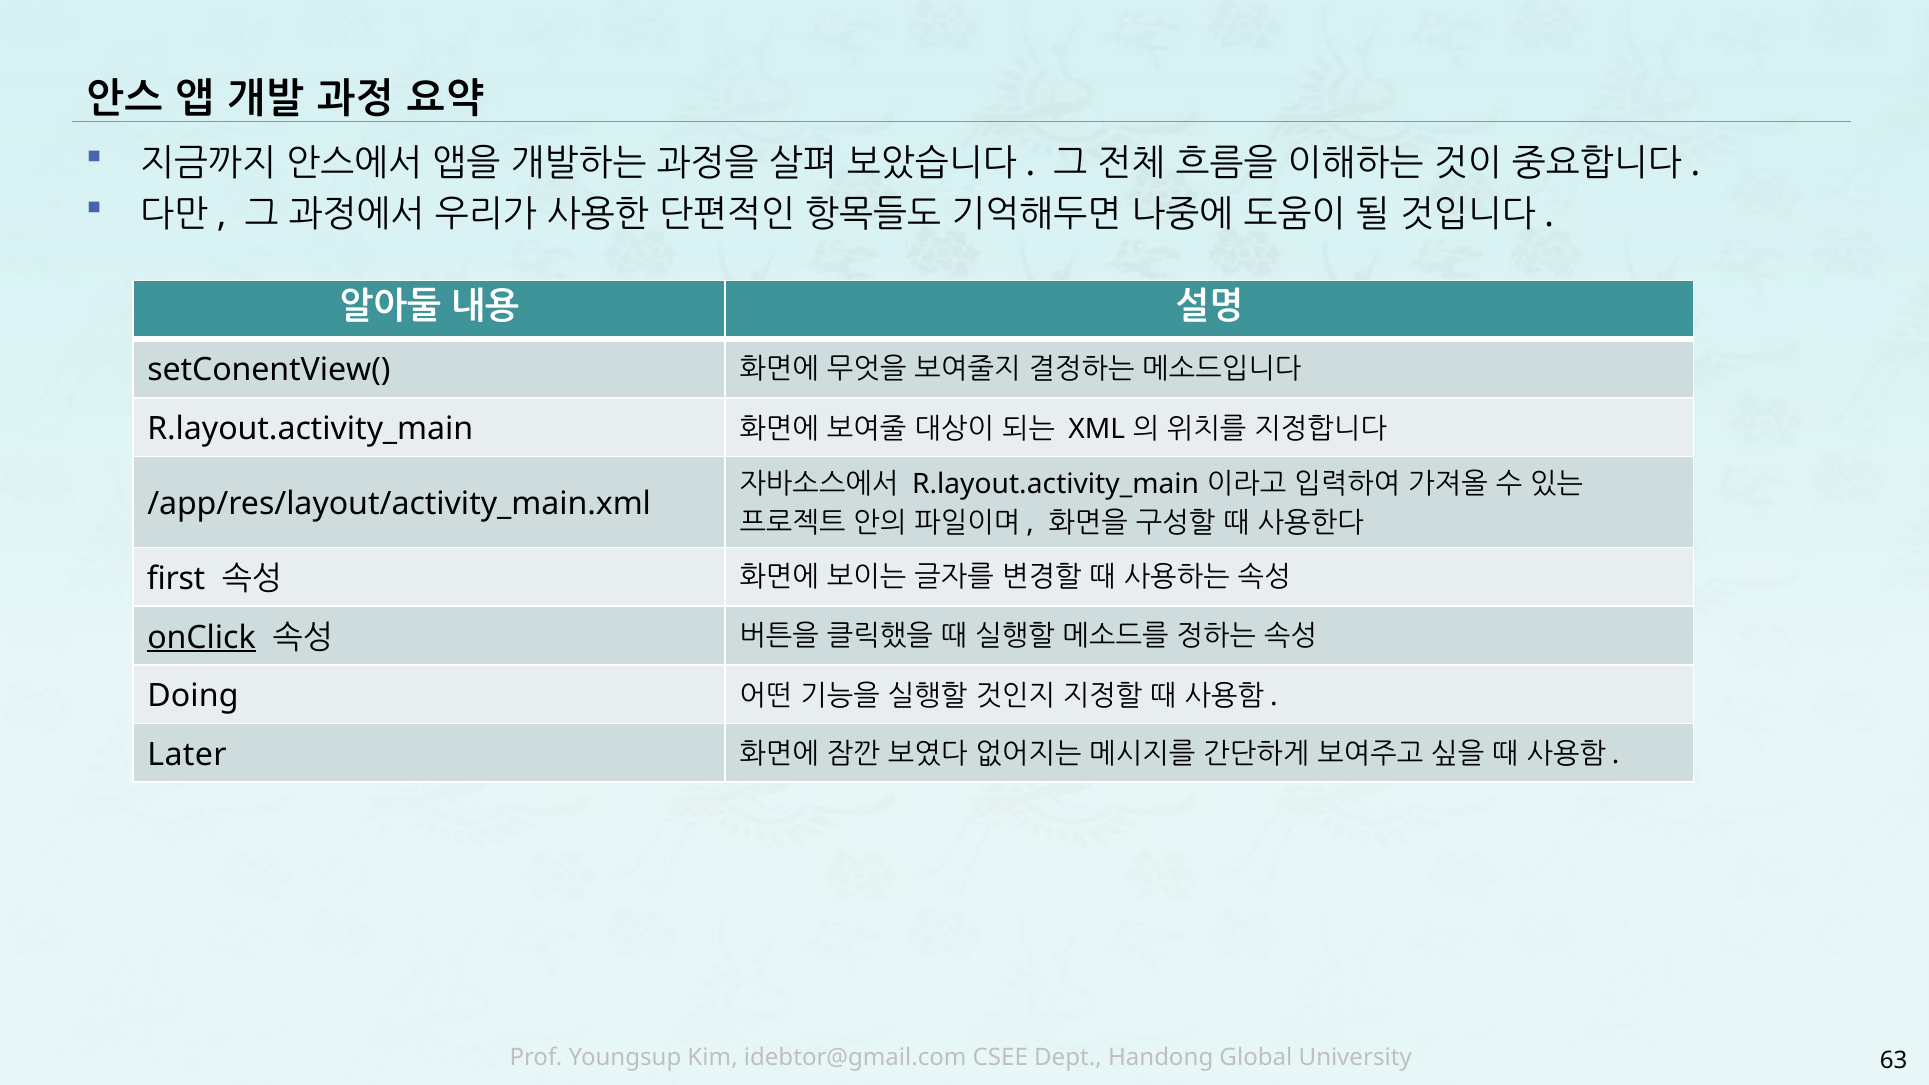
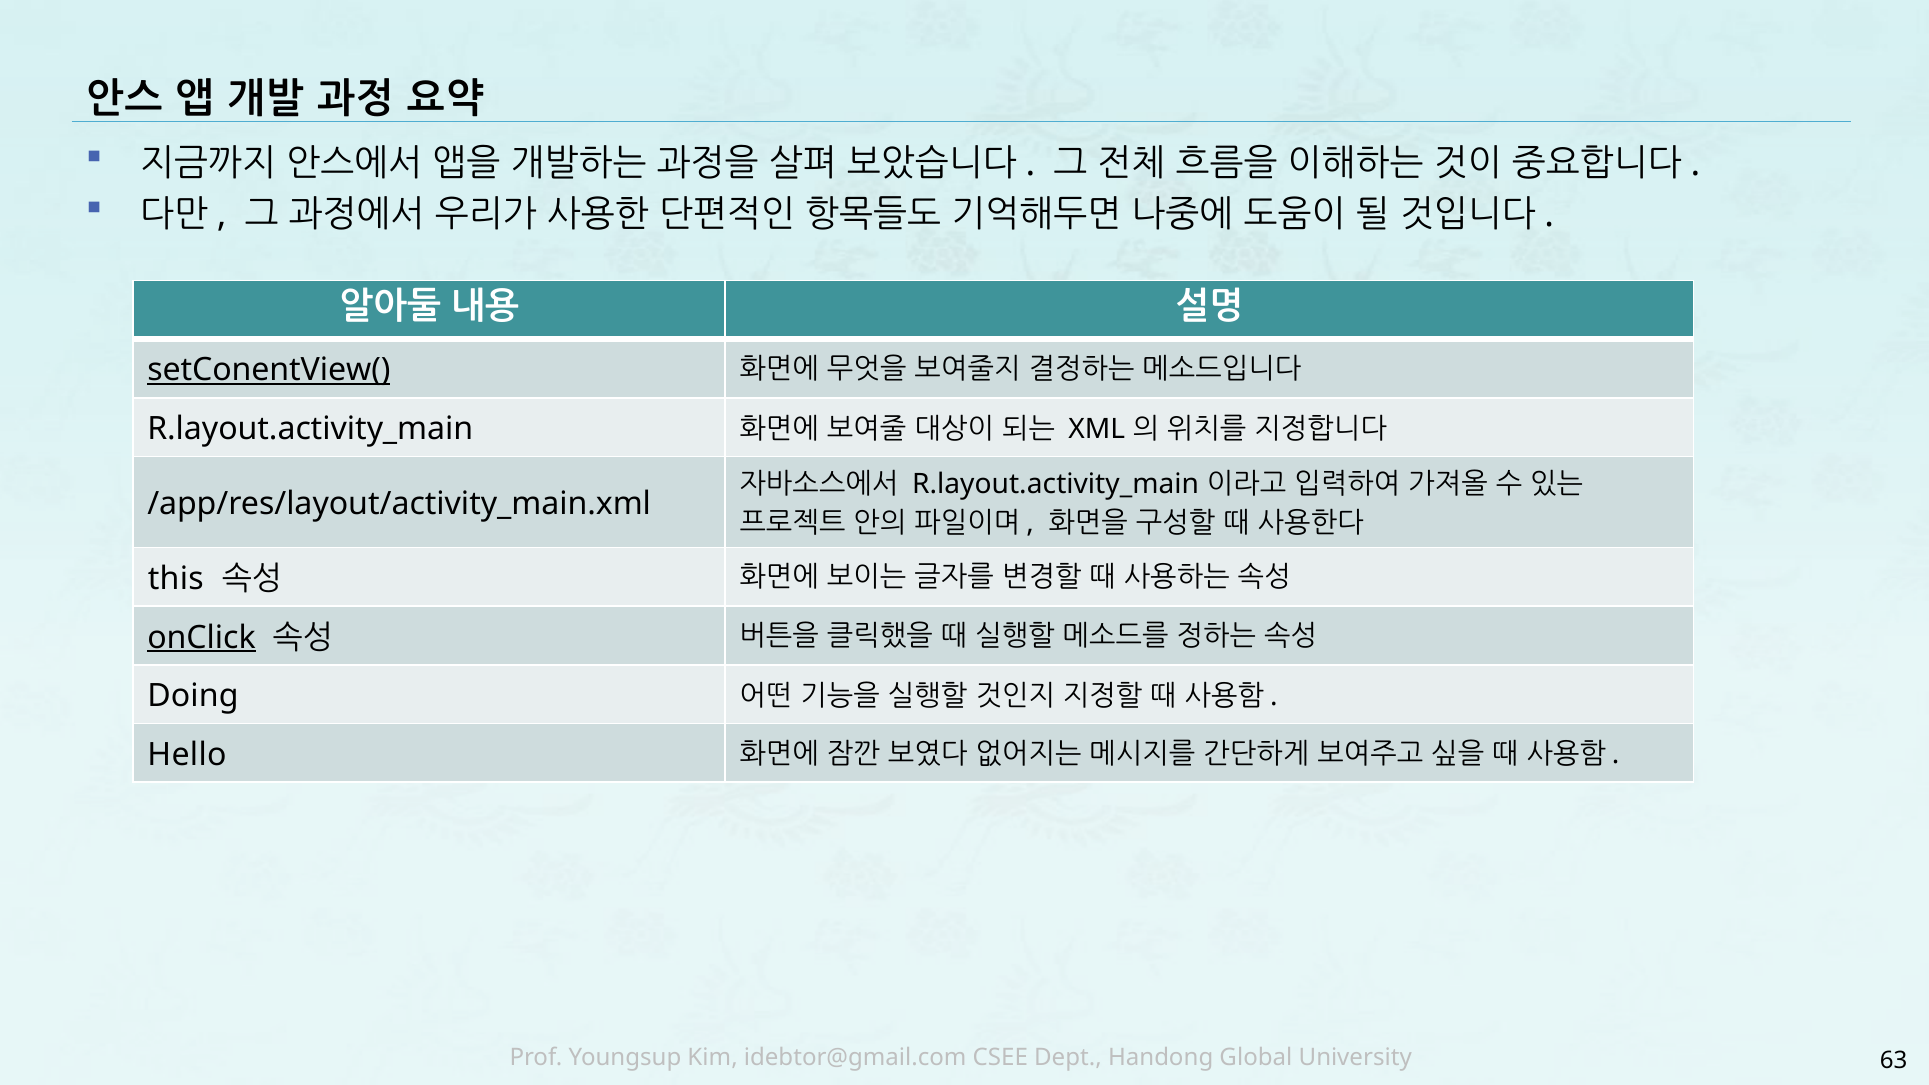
setConentView( underline: none -> present (269, 370)
first: first -> this (176, 579)
Later: Later -> Hello (187, 755)
